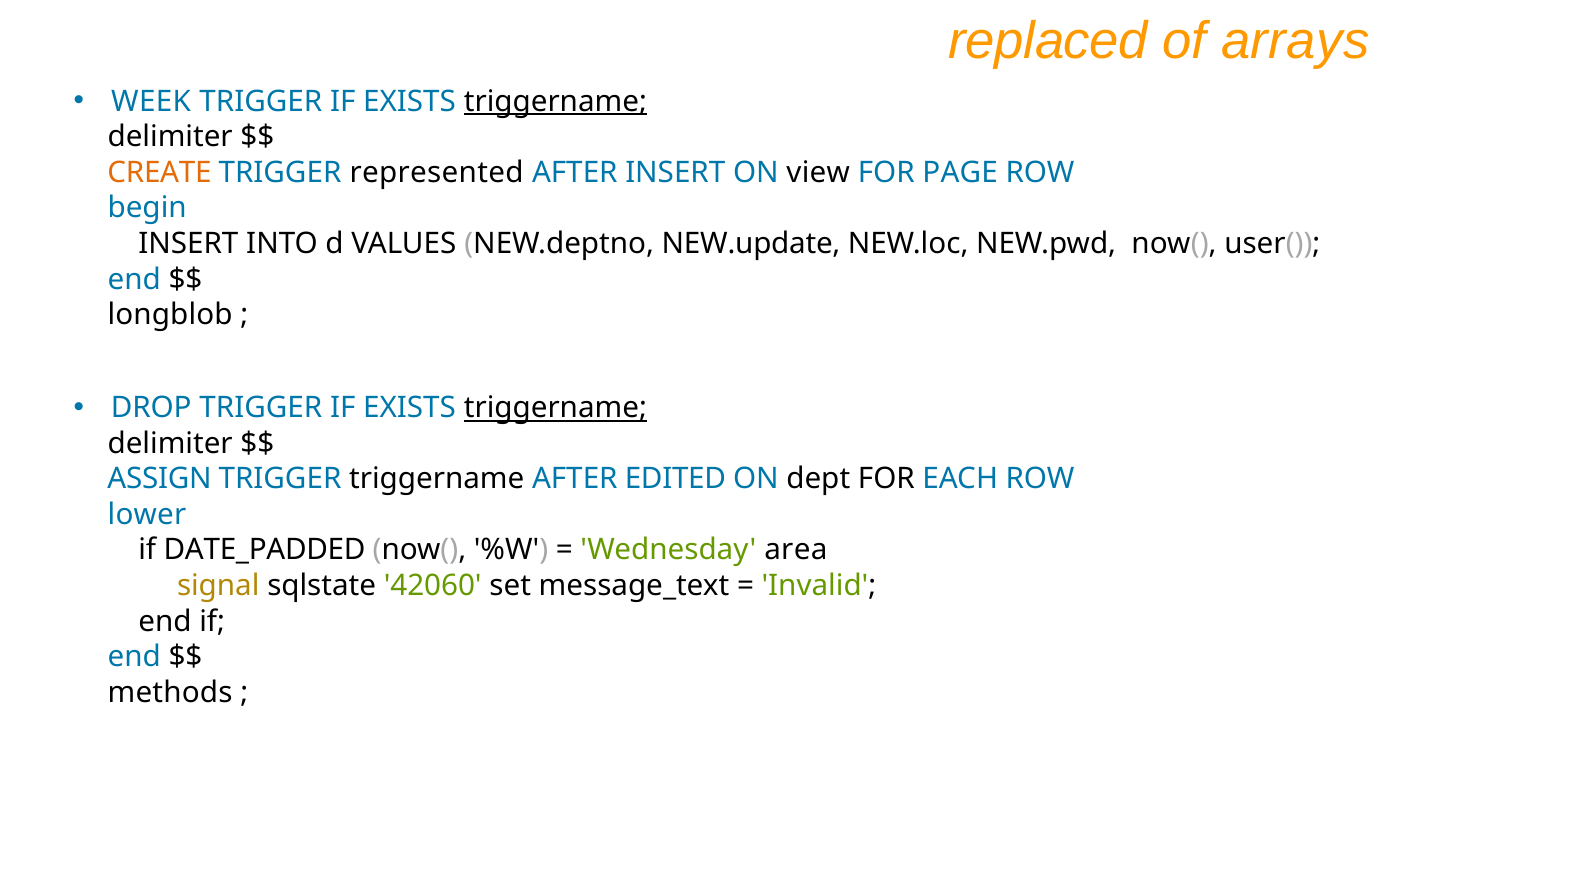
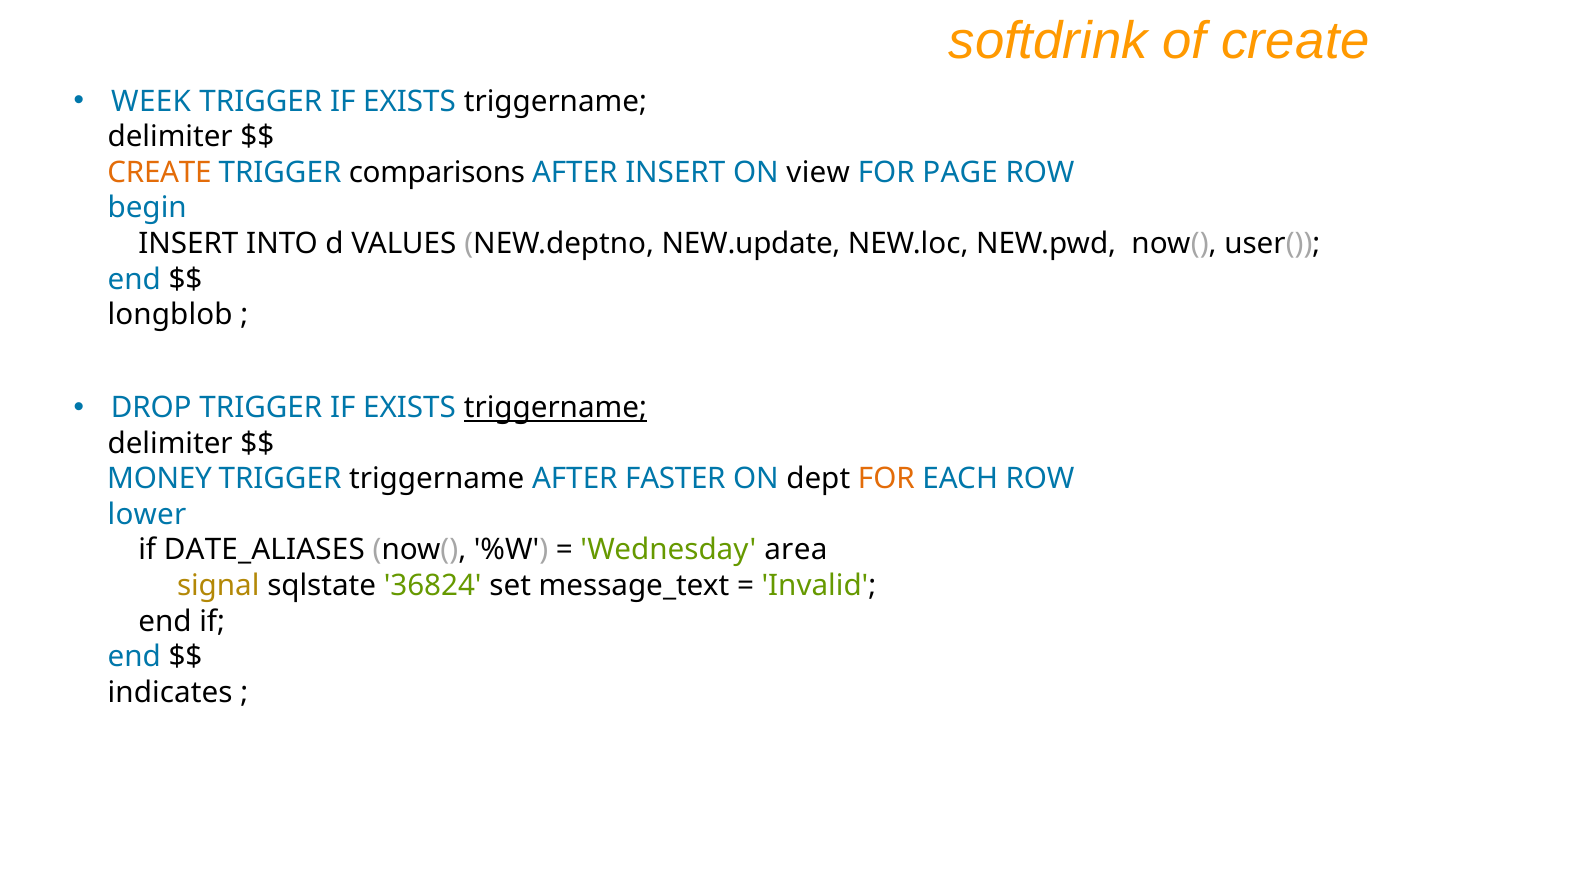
replaced: replaced -> softdrink (1048, 41)
of arrays: arrays -> create (1295, 41)
triggername underline: present -> none (555, 101)
represented: represented -> comparisons (437, 173)
ASSIGN: ASSIGN -> MONEY (160, 479)
EDITED: EDITED -> FASTER (675, 479)
FOR colour: black -> orange (886, 479)
DATE_PADDED: DATE_PADDED -> DATE_ALIASES (264, 550)
42060: 42060 -> 36824 (433, 586)
methods: methods -> indicates (170, 692)
